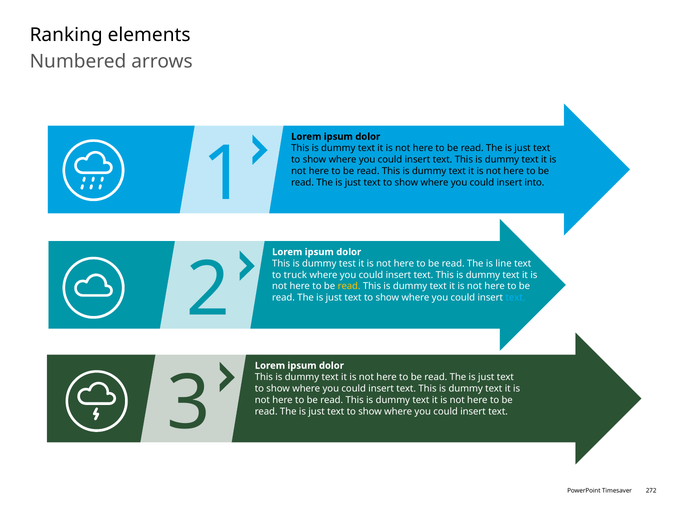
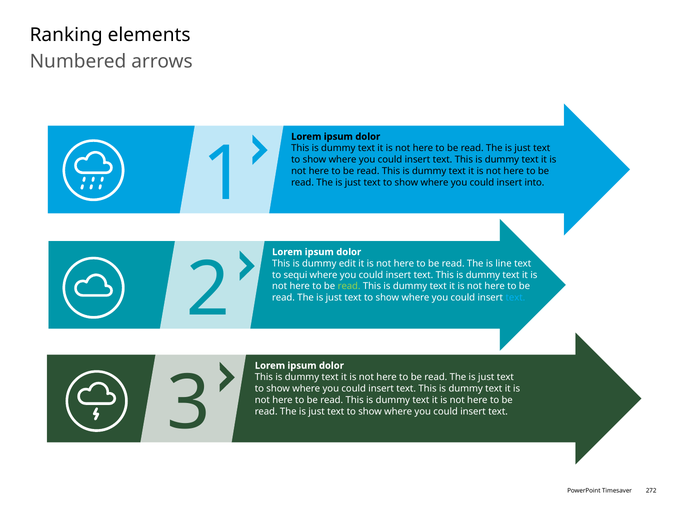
test: test -> edit (347, 264)
truck: truck -> sequi (295, 275)
read colour: yellow -> light green (349, 287)
